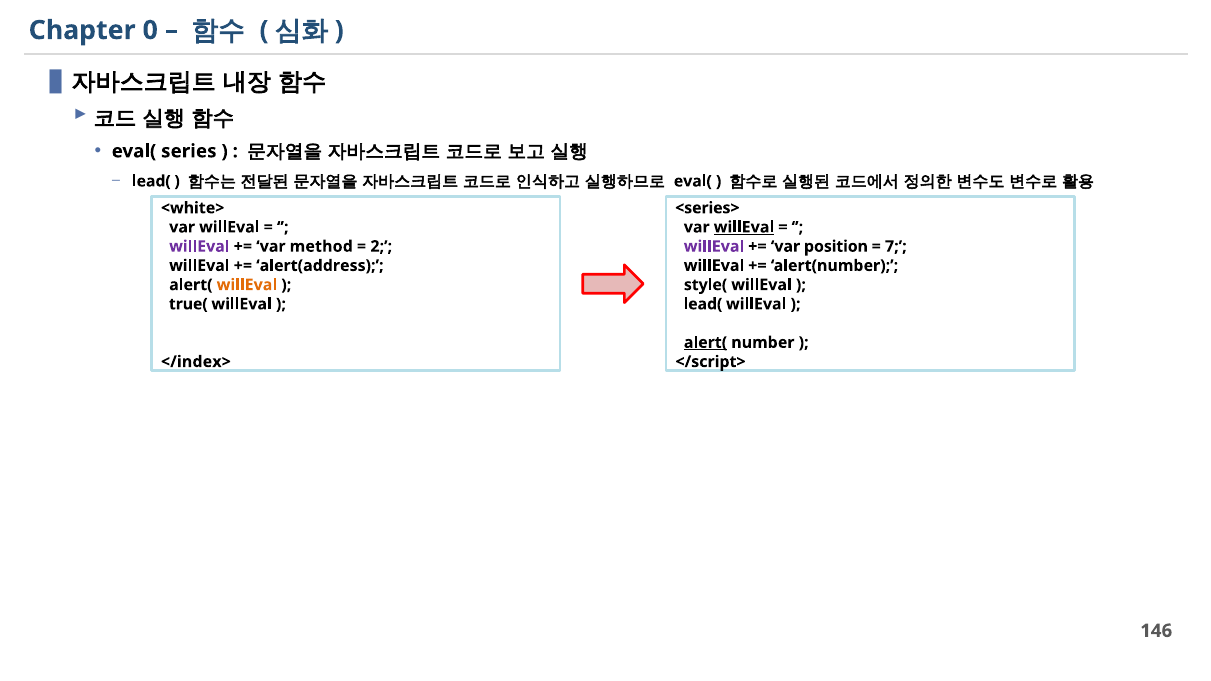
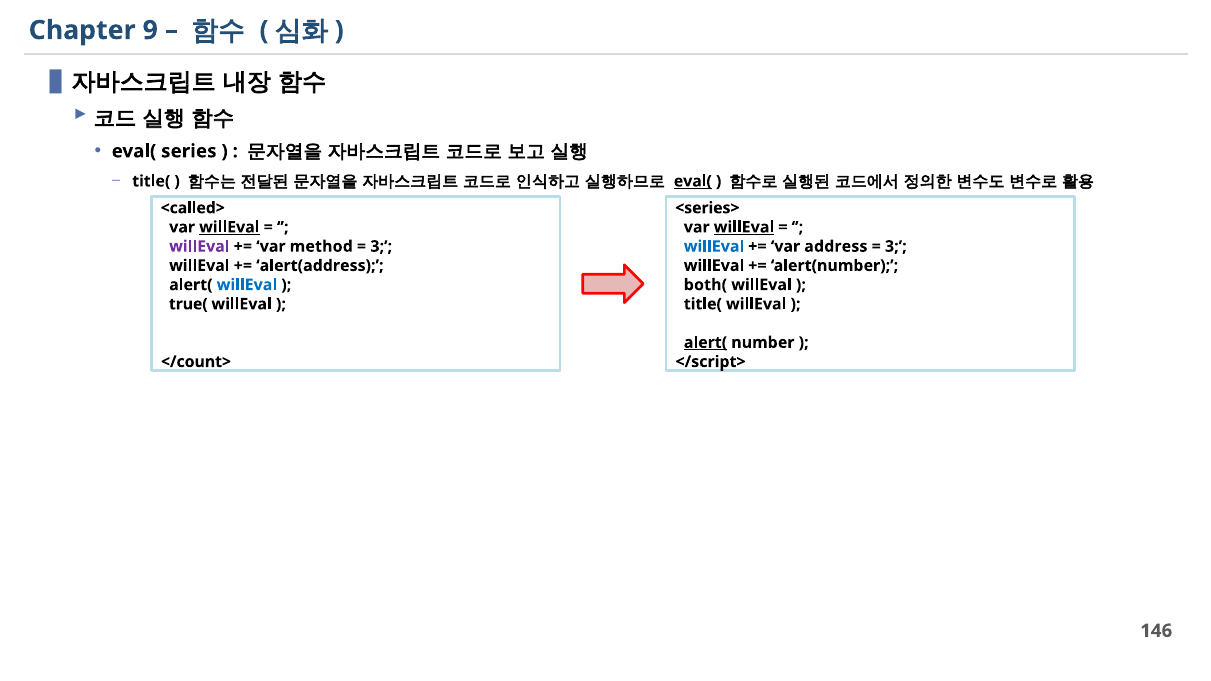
0: 0 -> 9 (150, 30)
lead(: lead( -> title( (151, 181)
eval( underline: none -> present (693, 181)
<white>: <white> -> <called> (193, 208)
willEval underline: none -> present (229, 227)
2: 2 -> 3 (381, 246)
willEval colour: purple -> blue (714, 246)
position: position -> address (836, 246)
7: 7 -> 3 (896, 246)
willEval colour: orange -> blue (247, 285)
style(: style( -> both( (705, 285)
lead(: lead( -> title( (703, 304)
</index>: </index> -> </count> (196, 362)
